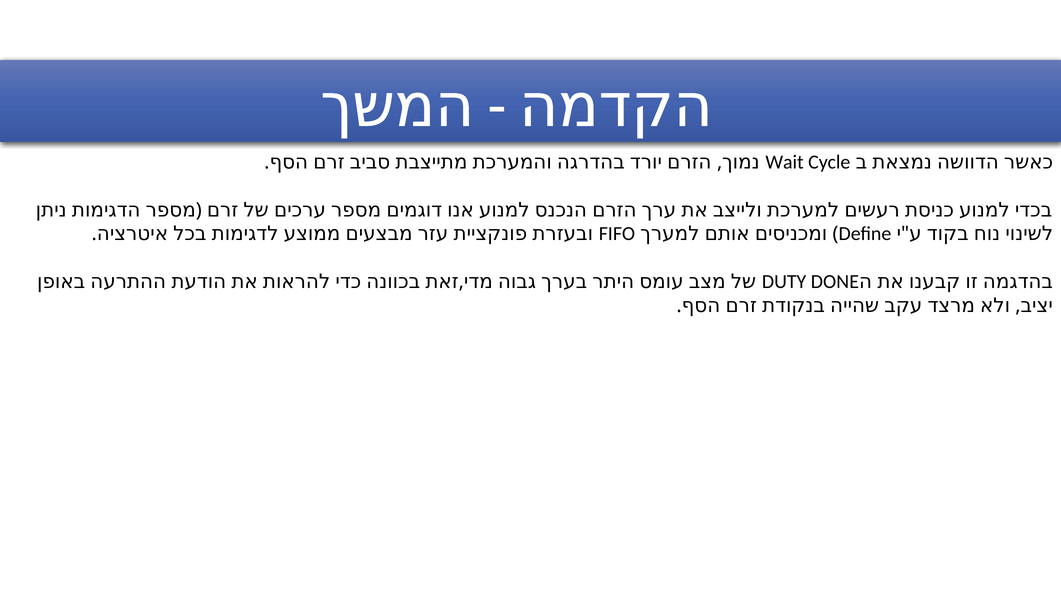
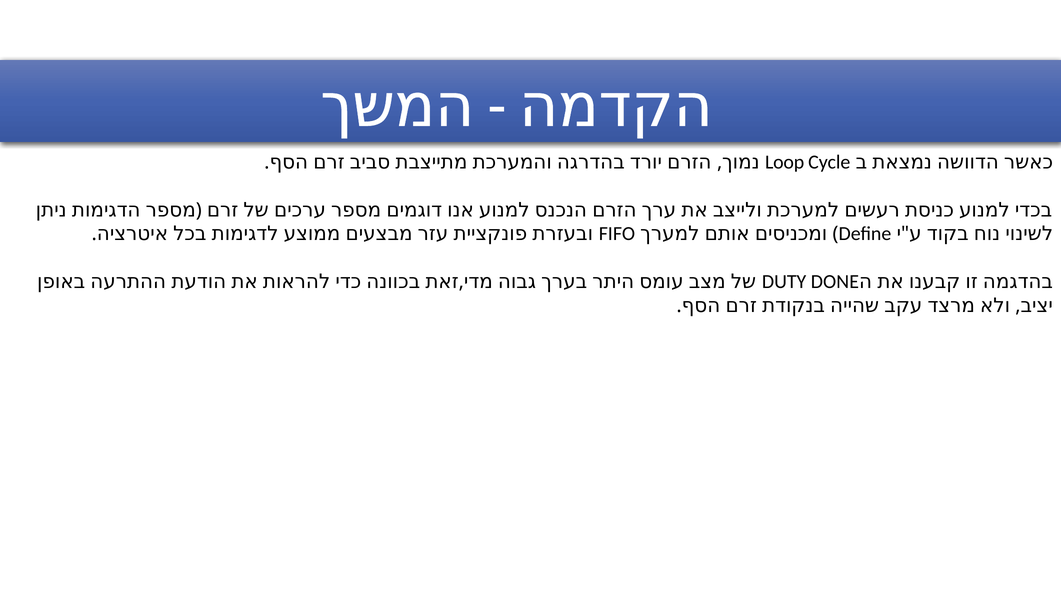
Wait: Wait -> Loop (785, 162)
